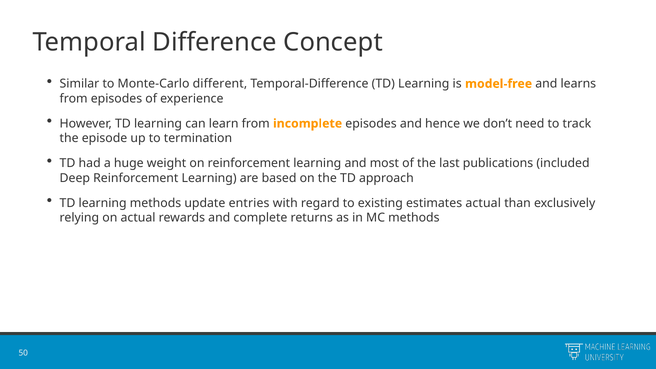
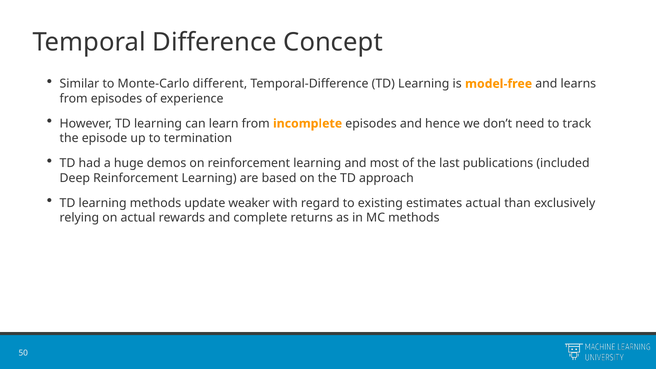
weight: weight -> demos (167, 163)
entries: entries -> weaker (249, 203)
